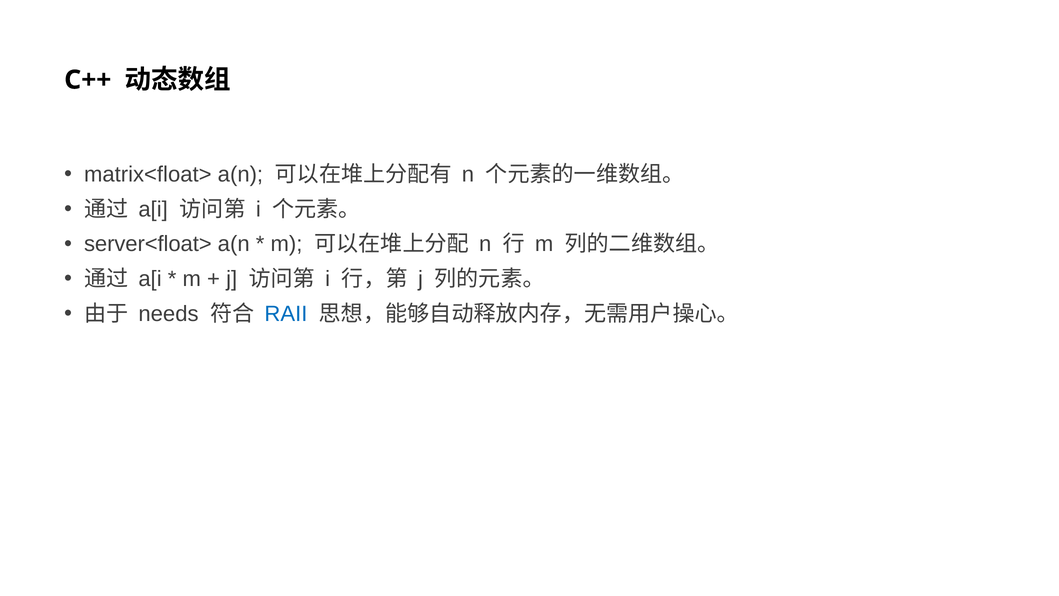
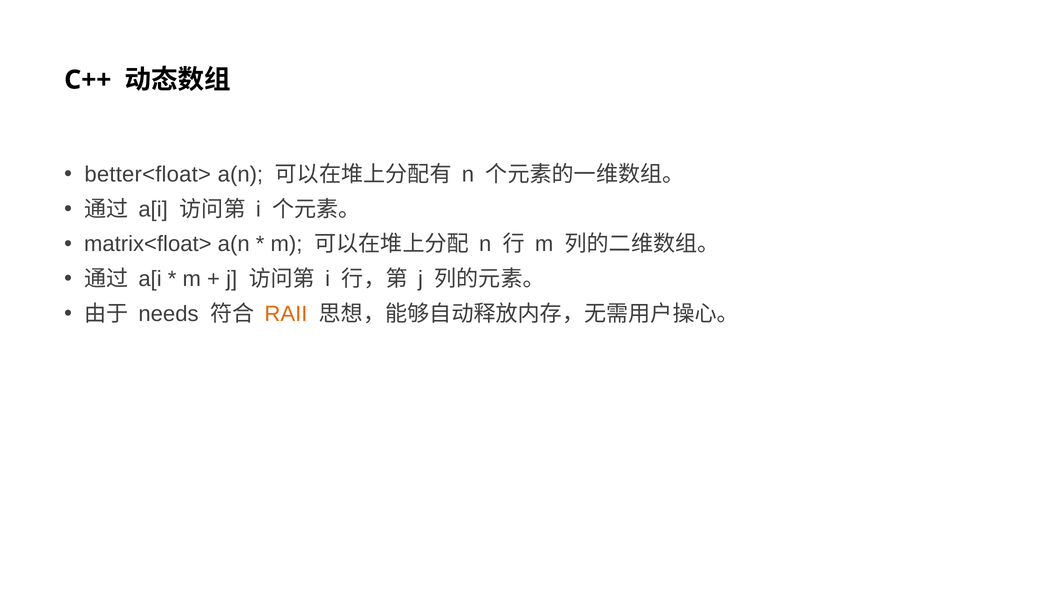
matrix<float>: matrix<float> -> better<float> (148, 174)
server<float>: server<float> -> matrix<float> (148, 244)
RAII colour: blue -> orange (286, 314)
